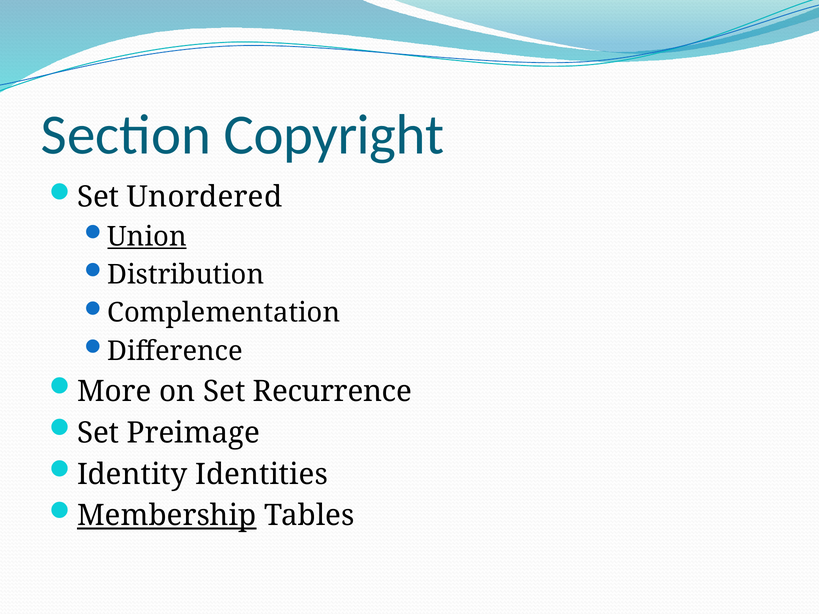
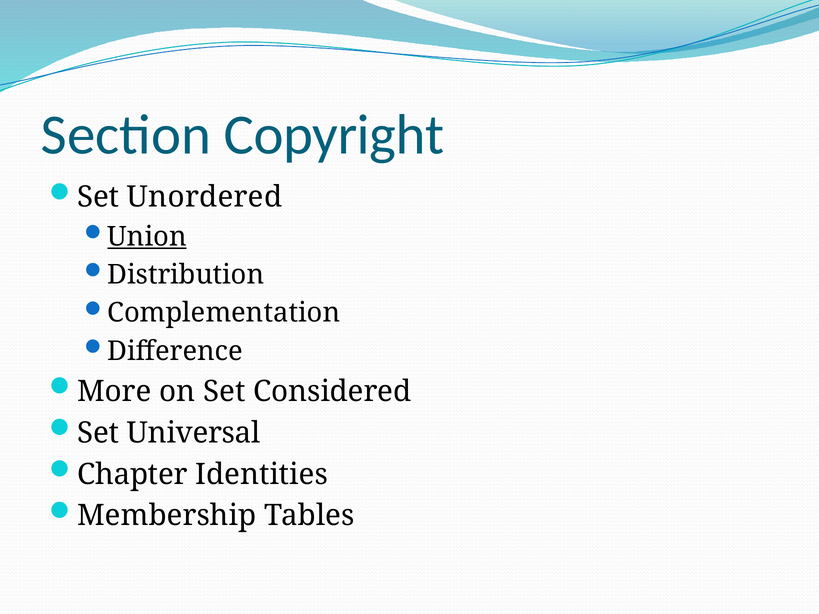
Recurrence: Recurrence -> Considered (332, 392)
Preimage: Preimage -> Universal (194, 433)
Identity: Identity -> Chapter (132, 474)
Membership underline: present -> none (167, 516)
